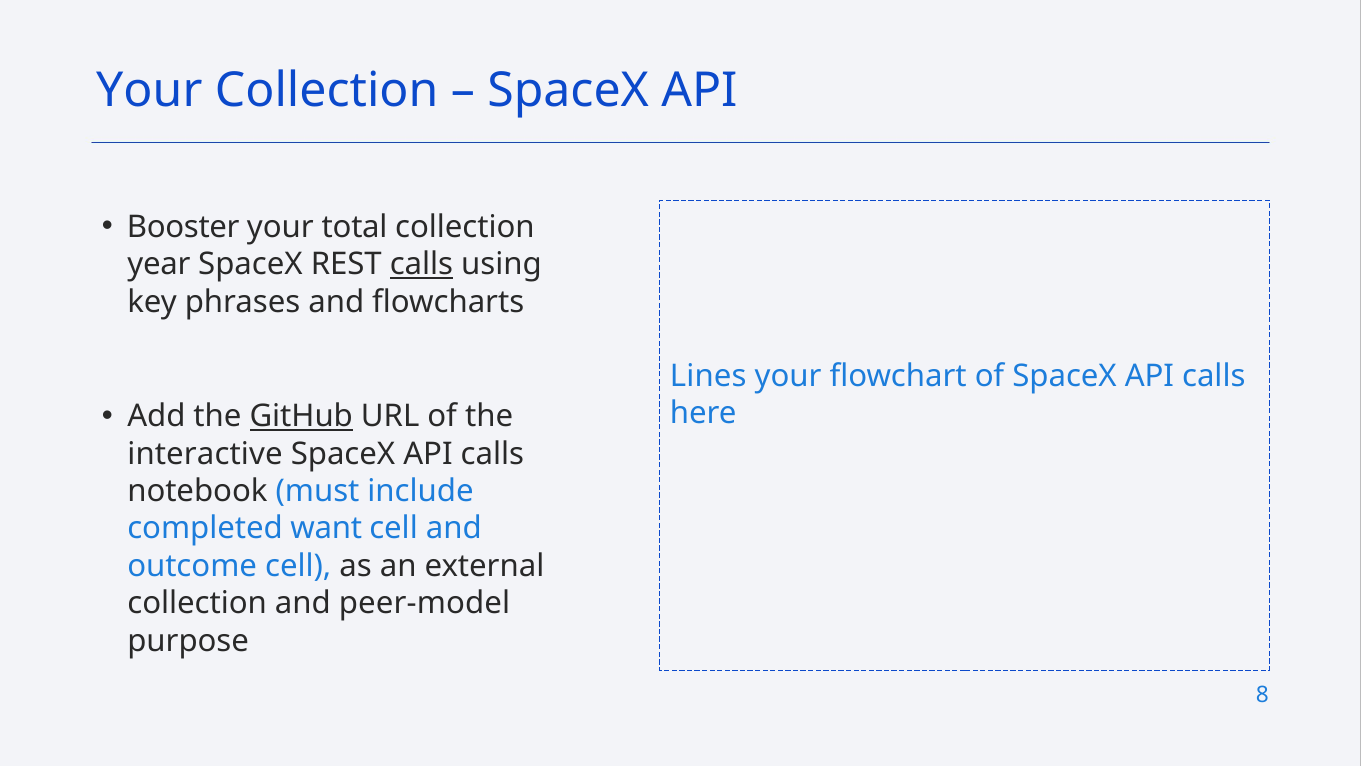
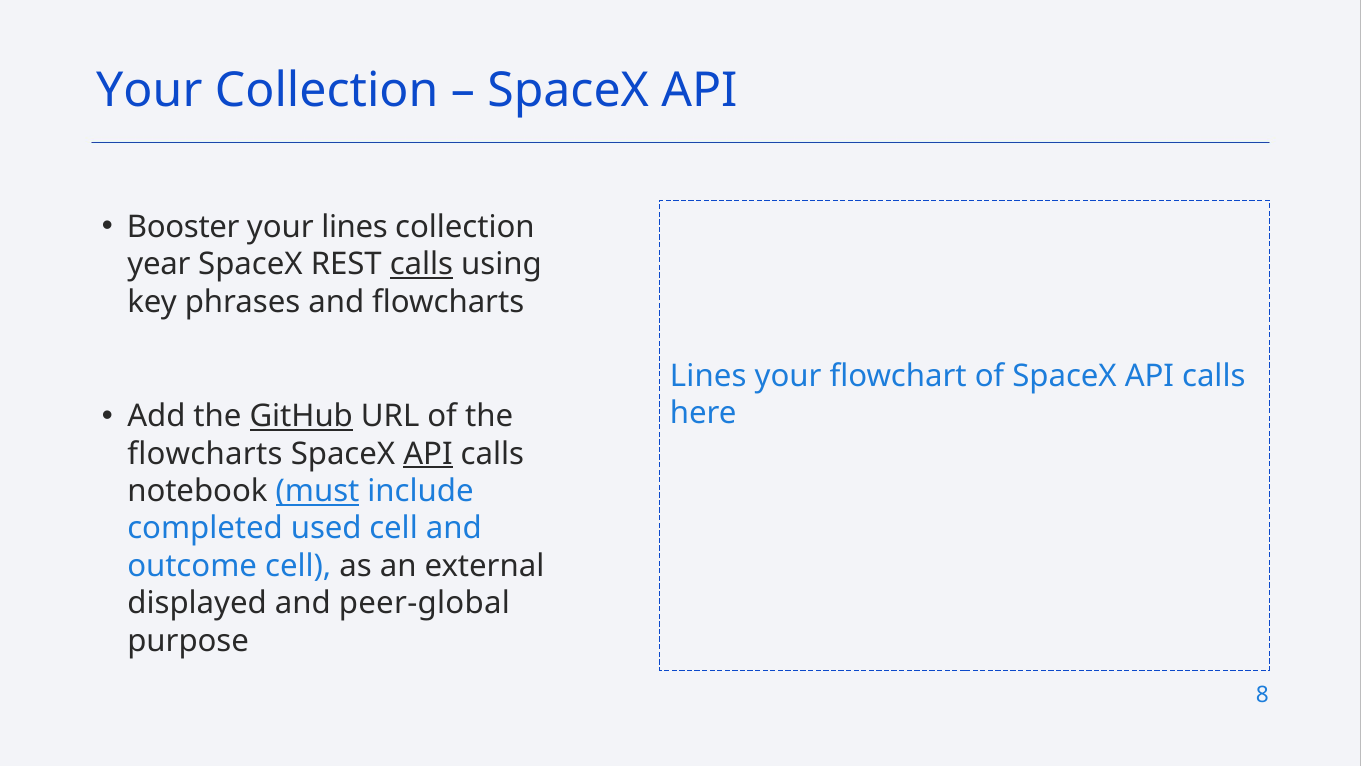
your total: total -> lines (355, 227)
interactive: interactive -> flowcharts (205, 454)
API underline: none -> present (428, 454)
must underline: none -> present (318, 491)
want: want -> used (326, 528)
collection: collection -> displayed (197, 603)
peer-model: peer-model -> peer-global (424, 603)
